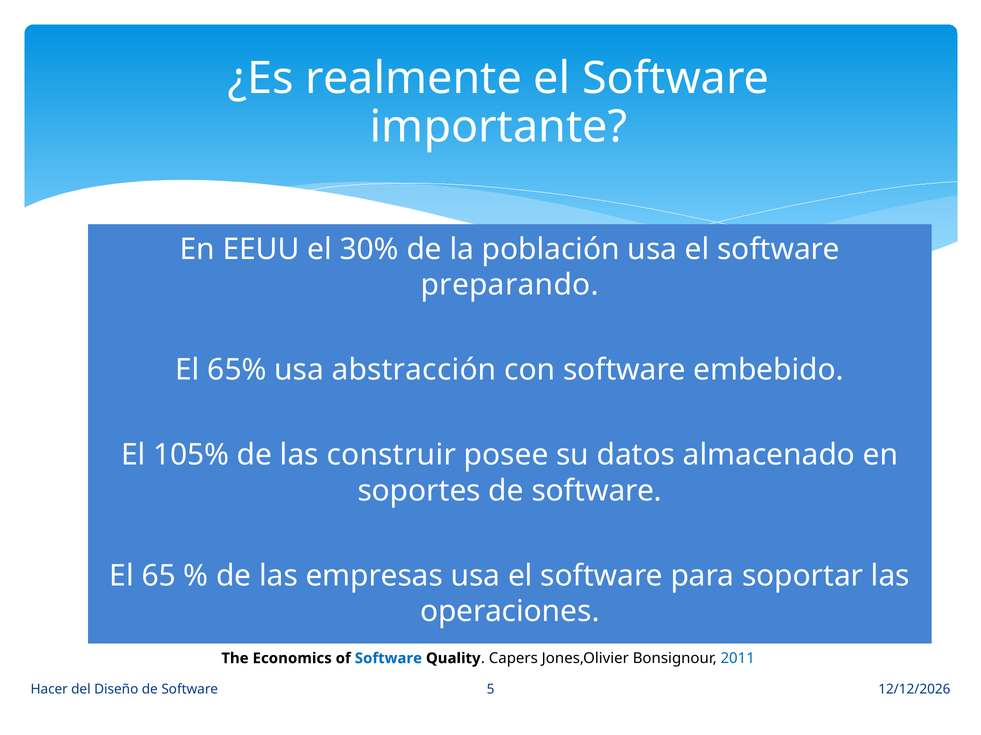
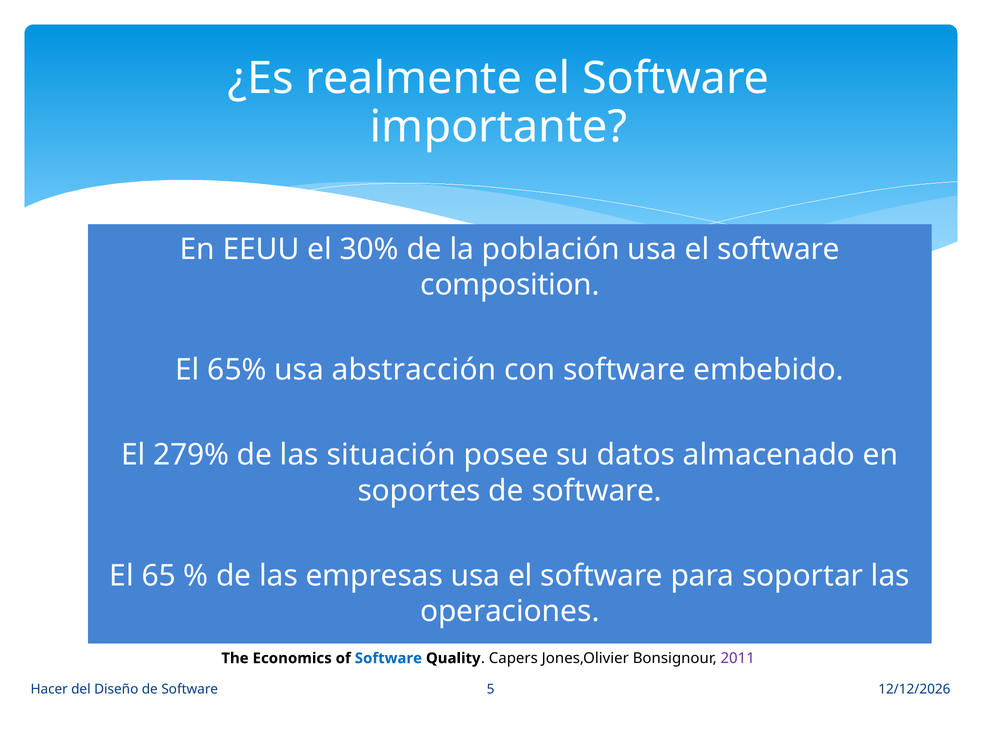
preparando: preparando -> composition (510, 285)
105%: 105% -> 279% (191, 455)
construir: construir -> situación (391, 455)
2011 colour: blue -> purple (738, 659)
